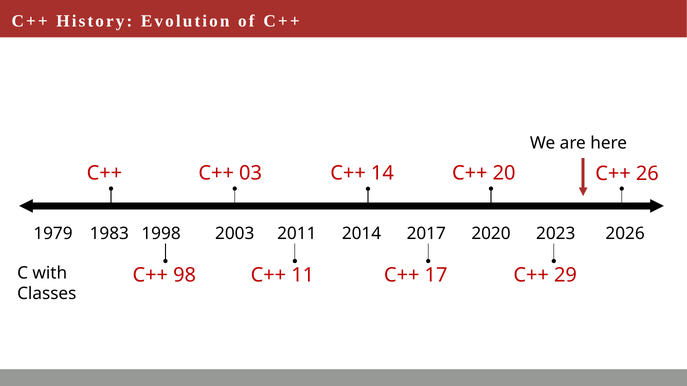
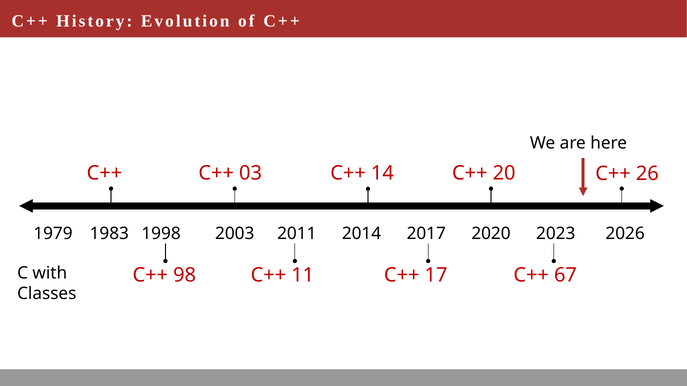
29: 29 -> 67 (566, 275)
